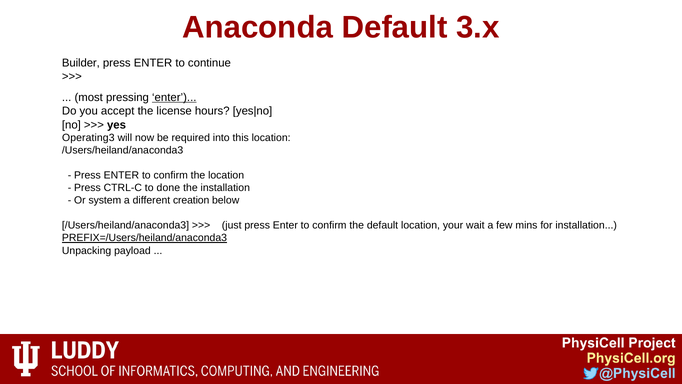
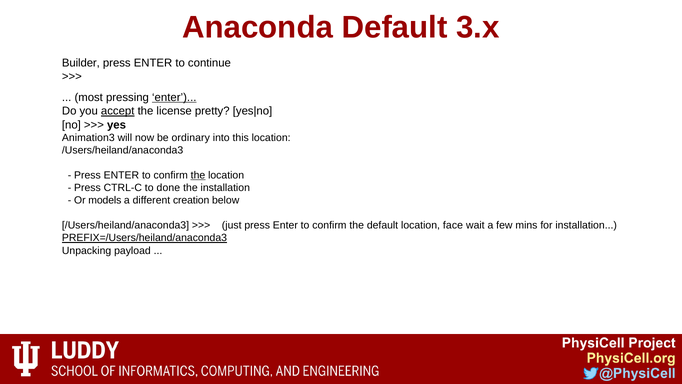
accept underline: none -> present (118, 111)
hours: hours -> pretty (212, 111)
Operating3: Operating3 -> Animation3 (88, 138)
required: required -> ordinary (191, 138)
the underline: none -> present (198, 175)
system: system -> models (105, 200)
your: your -> face (453, 225)
